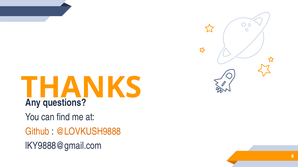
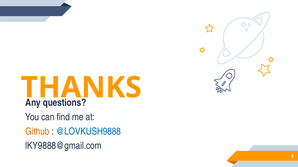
@LOVKUSH9888 colour: orange -> blue (88, 132)
